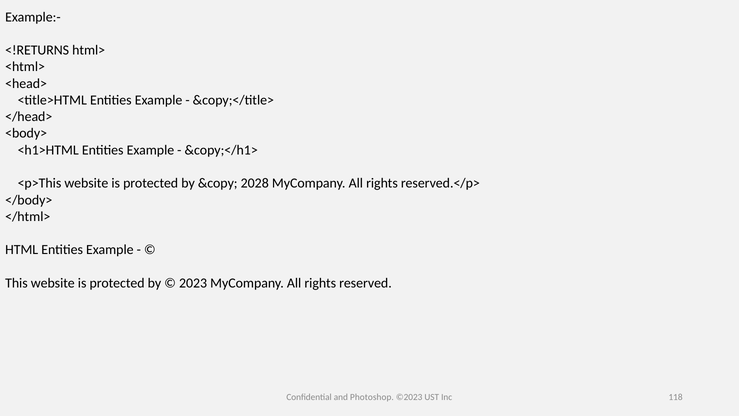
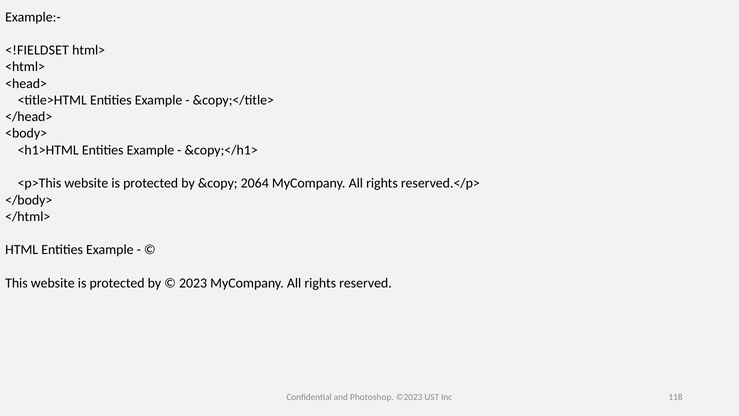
<!RETURNS: <!RETURNS -> <!FIELDSET (37, 50)
2028: 2028 -> 2064 (255, 183)
